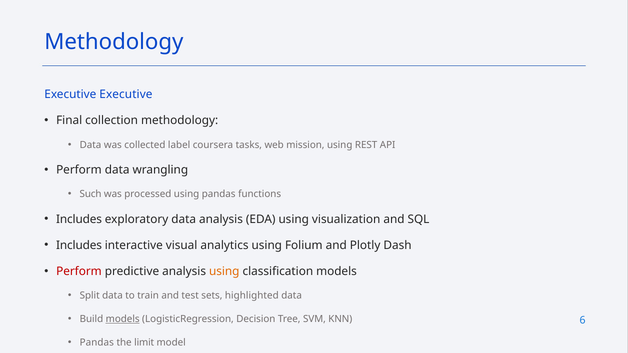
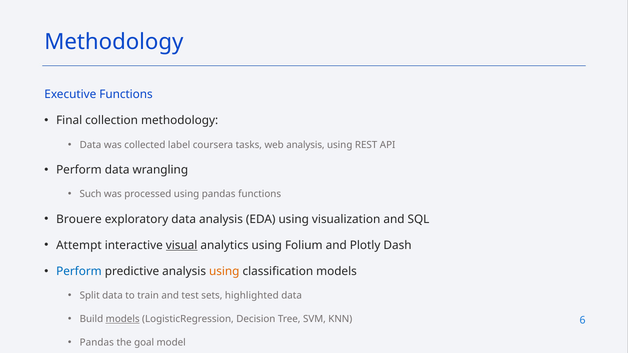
Executive Executive: Executive -> Functions (126, 94)
web mission: mission -> analysis (305, 145)
Includes: Includes -> Brouere (79, 219)
Includes: Includes -> Attempt (79, 246)
visual underline: none -> present (182, 246)
Perform colour: red -> blue (79, 272)
limit: limit -> goal (144, 343)
